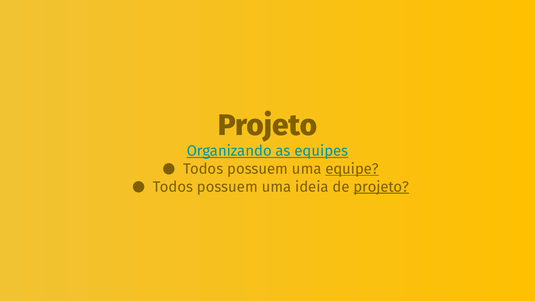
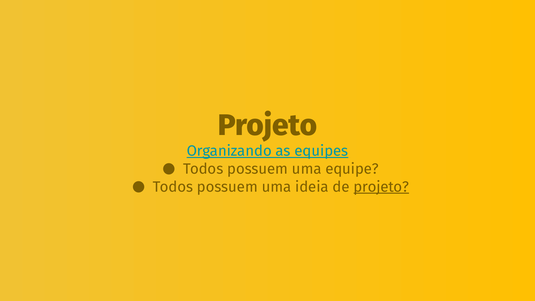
equipe underline: present -> none (352, 169)
